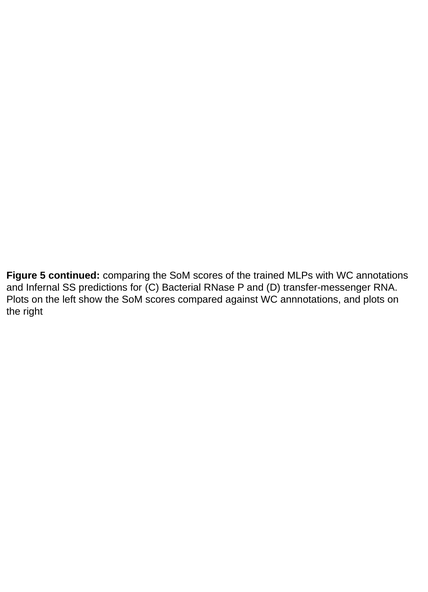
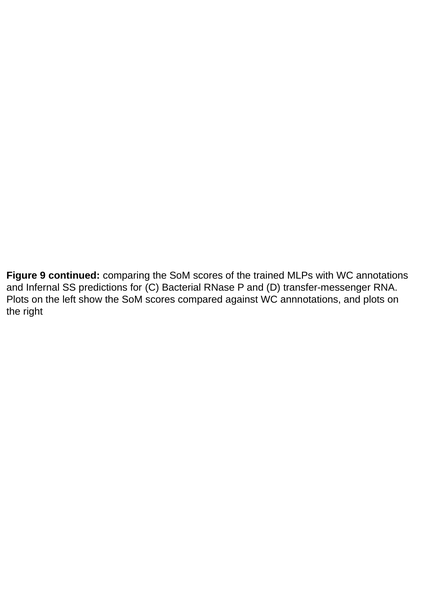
5: 5 -> 9 (43, 276)
